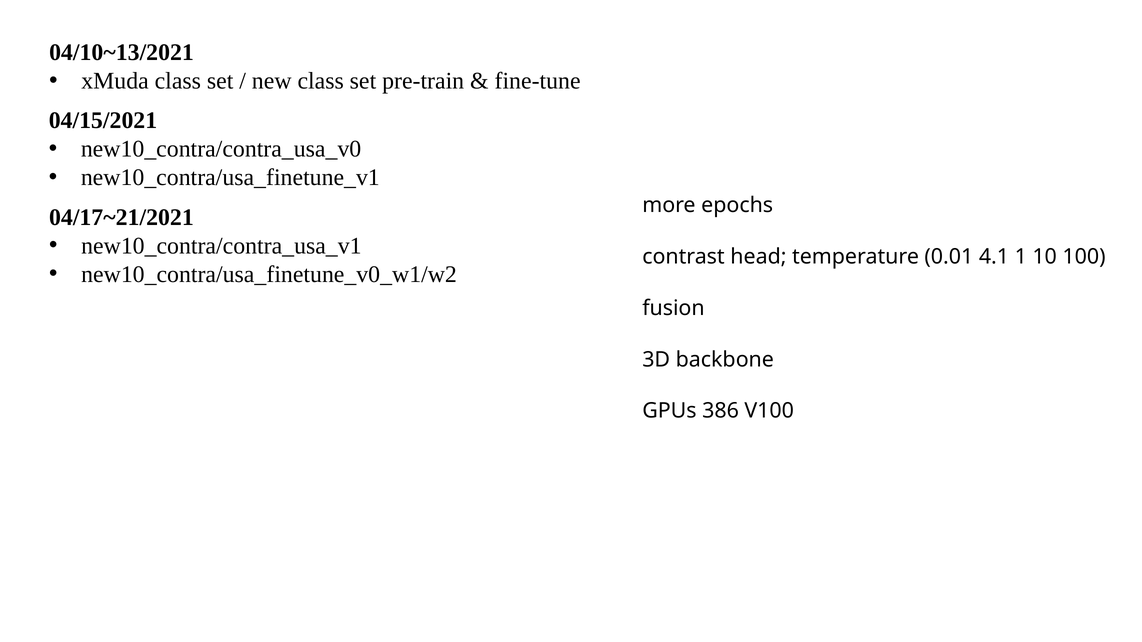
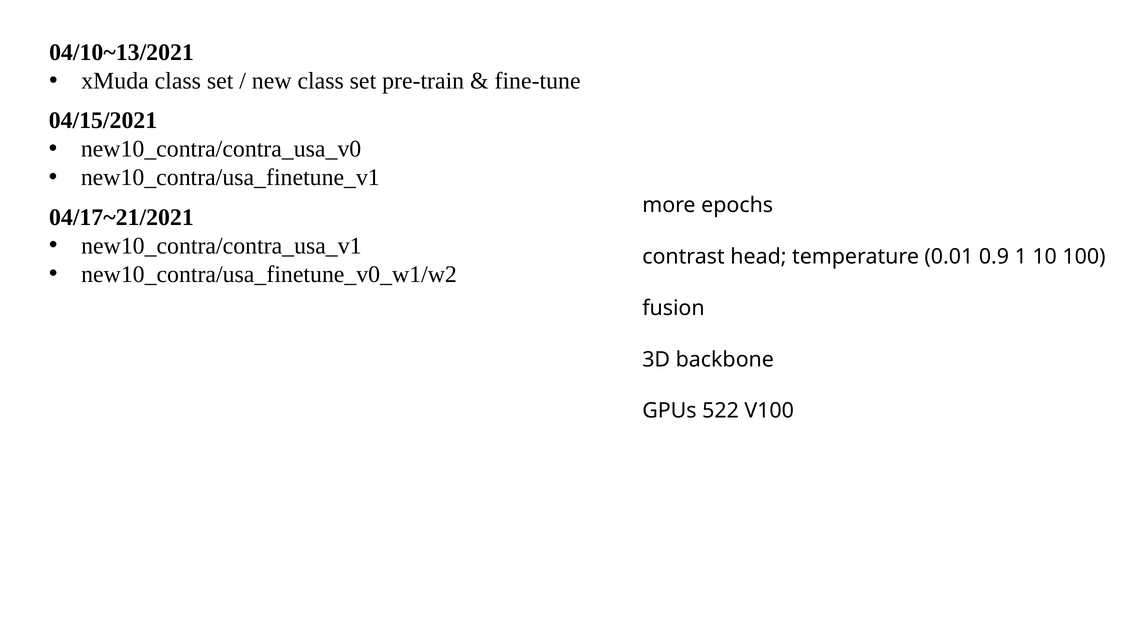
4.1: 4.1 -> 0.9 (994, 257)
386: 386 -> 522 (721, 411)
